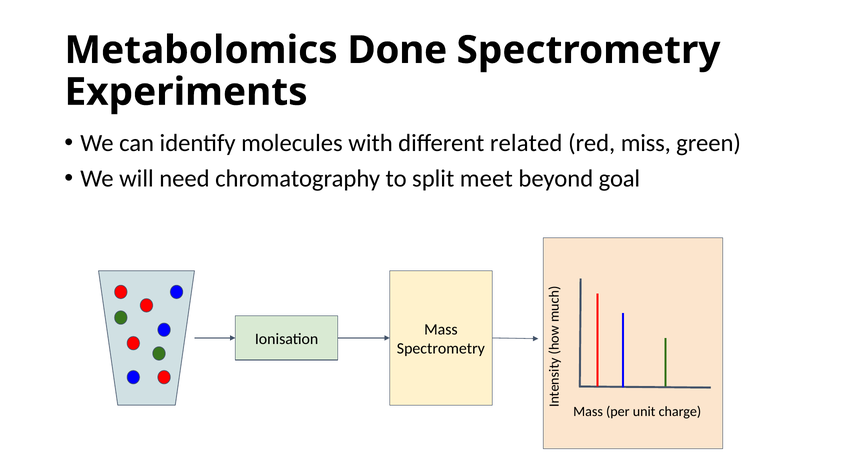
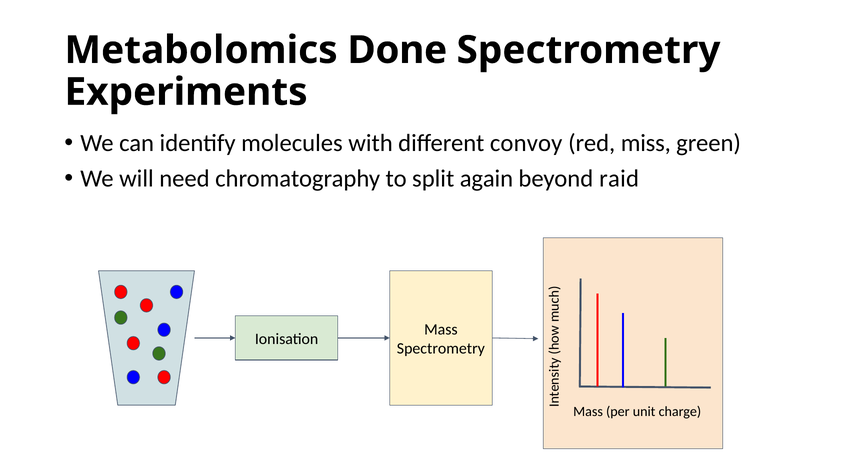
related: related -> convoy (526, 143)
meet: meet -> again (486, 179)
goal: goal -> raid (619, 179)
